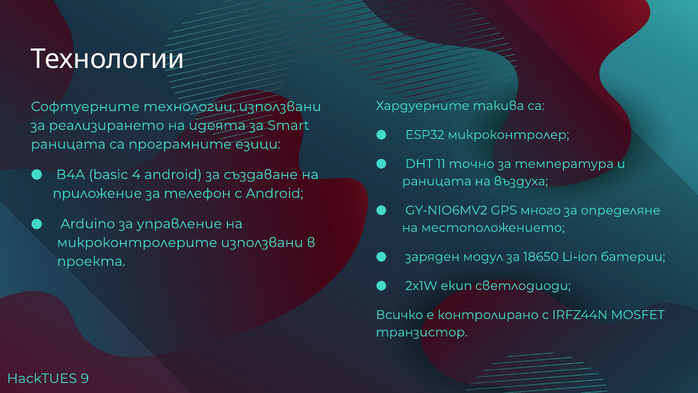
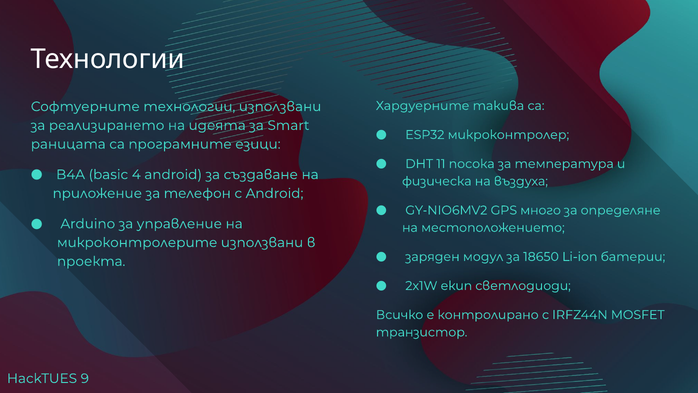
точно: точно -> посока (472, 164)
раницата: раницата -> физическа (437, 181)
